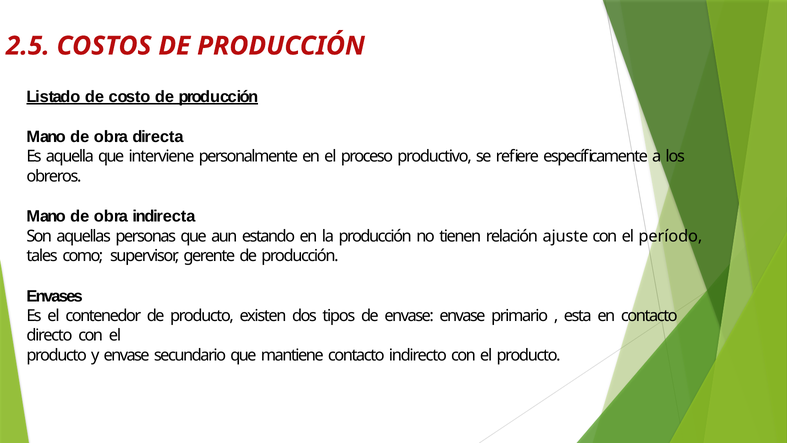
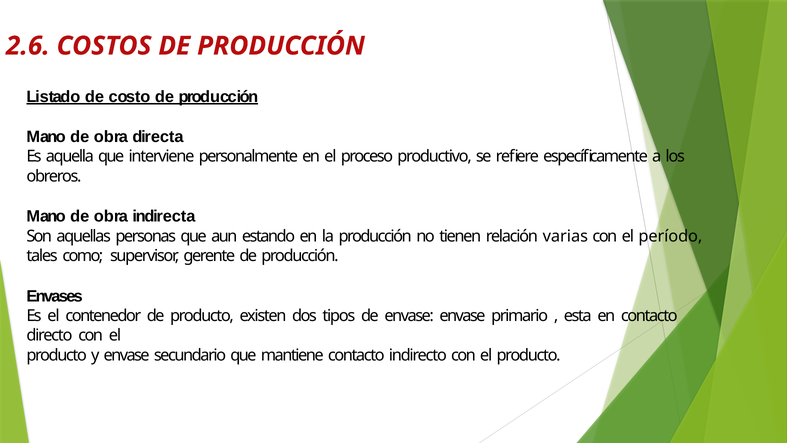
2.5: 2.5 -> 2.6 (28, 46)
ajuste: ajuste -> varias (565, 236)
